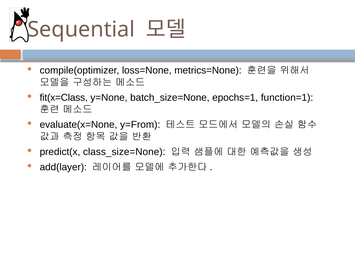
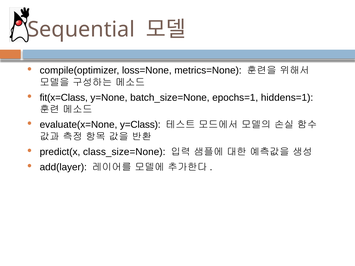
function=1: function=1 -> hiddens=1 (287, 98)
y=From: y=From -> y=Class (140, 125)
